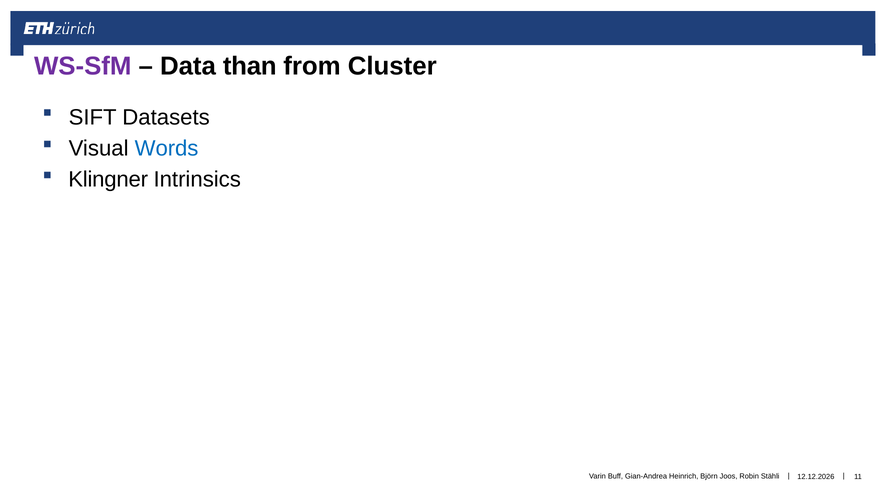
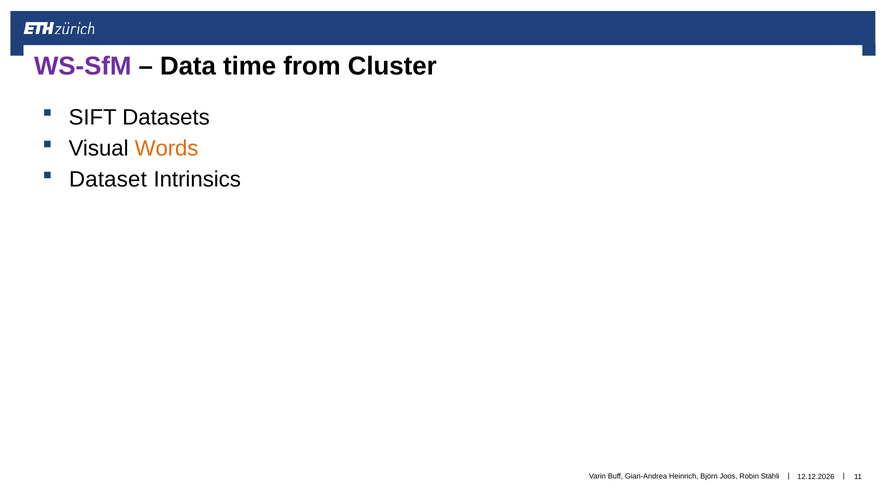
than: than -> time (250, 66)
Words colour: blue -> orange (167, 148)
Klingner: Klingner -> Dataset (108, 179)
